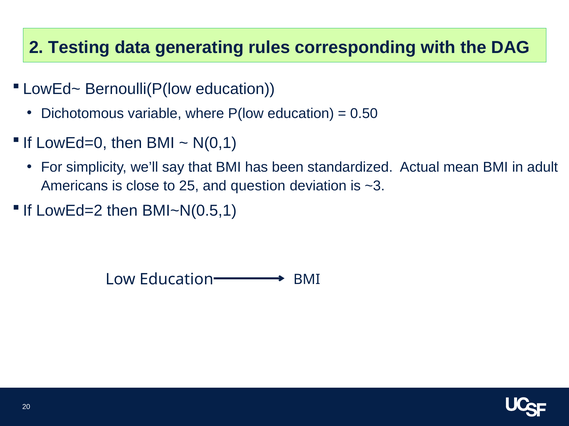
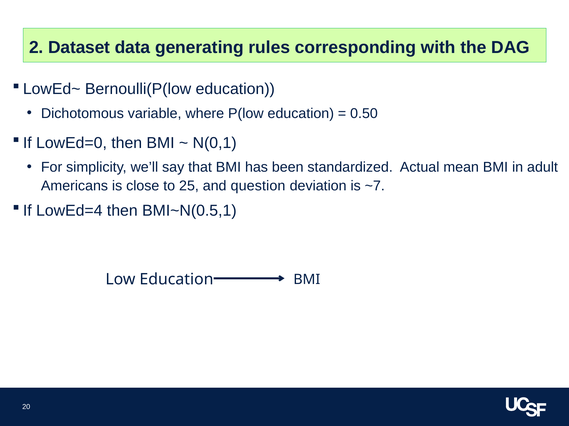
Testing: Testing -> Dataset (79, 48)
~3: ~3 -> ~7 (375, 186)
LowEd=2: LowEd=2 -> LowEd=4 (69, 211)
